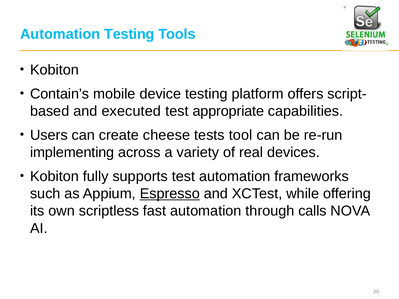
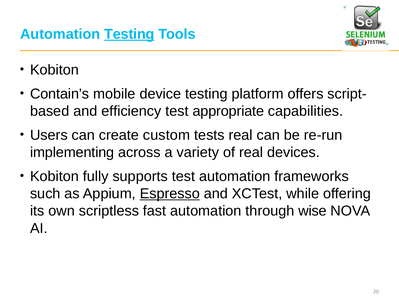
Testing underline: none -> present (129, 34)
executed: executed -> efficiency (131, 111)
cheese: cheese -> custom (167, 135)
tests tool: tool -> real (241, 135)
calls: calls -> wise (312, 211)
